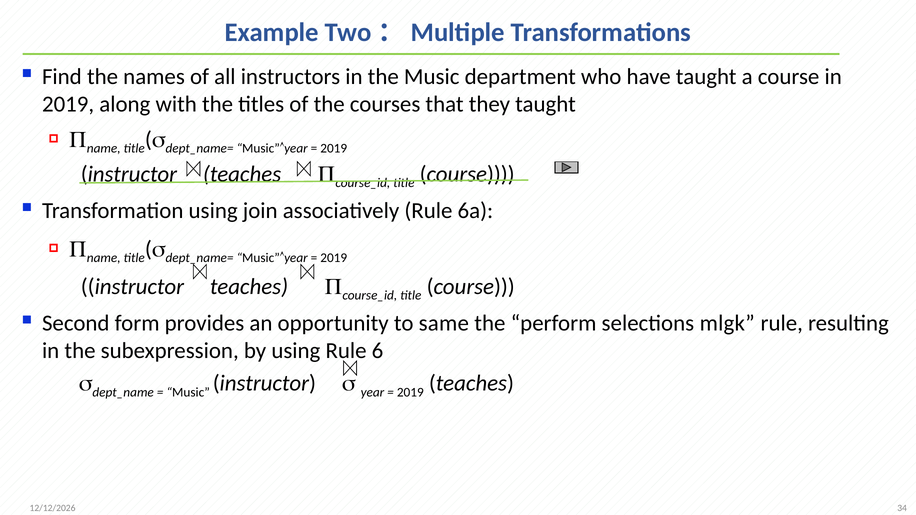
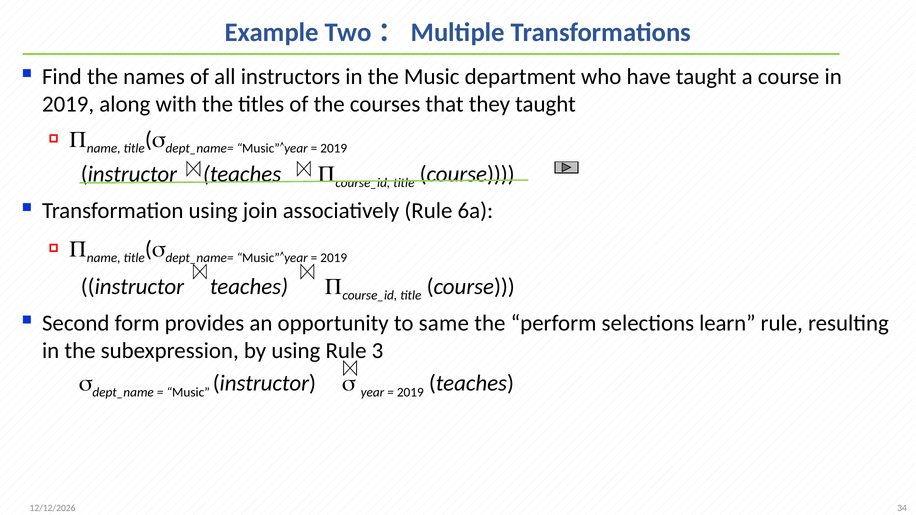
mlgk: mlgk -> learn (727, 323)
6: 6 -> 3 (378, 351)
